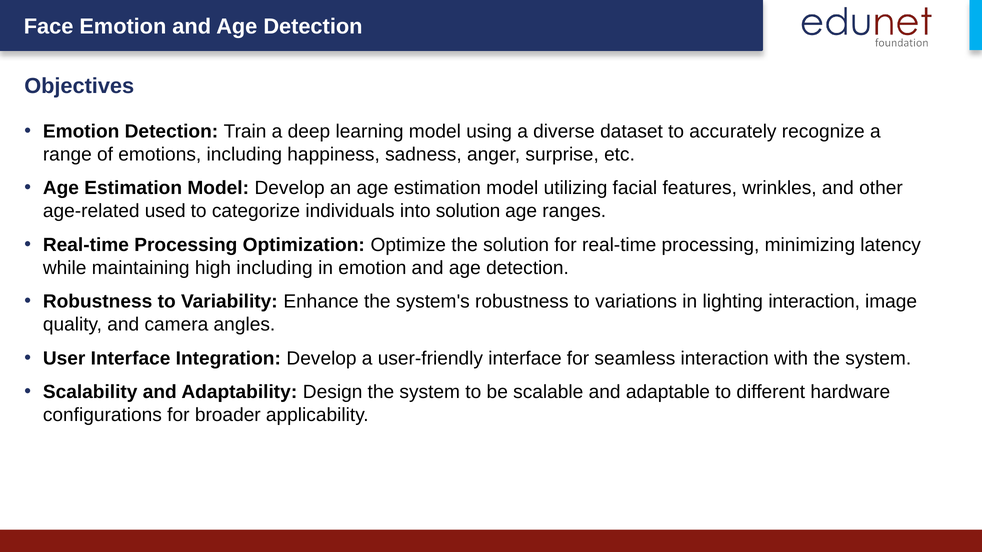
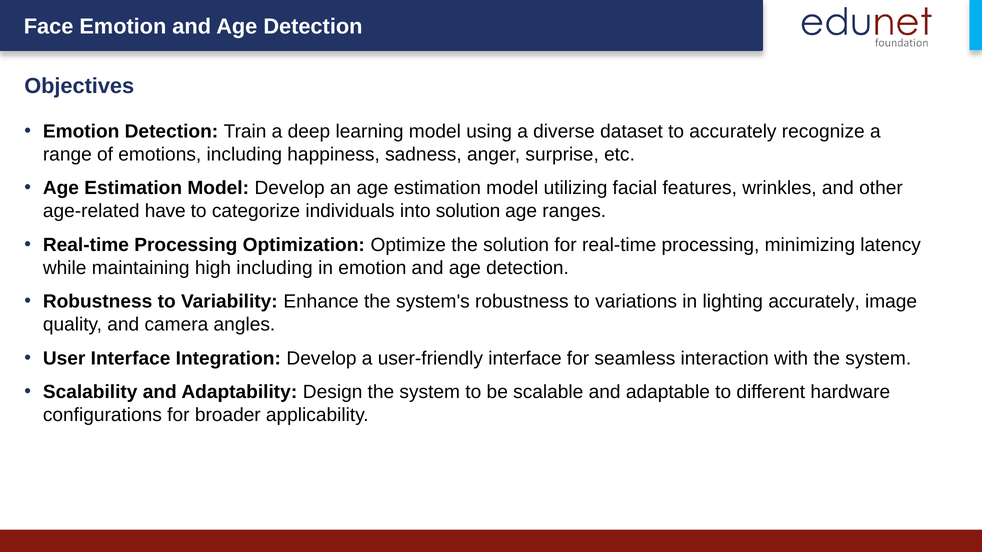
used: used -> have (165, 211)
lighting interaction: interaction -> accurately (814, 302)
